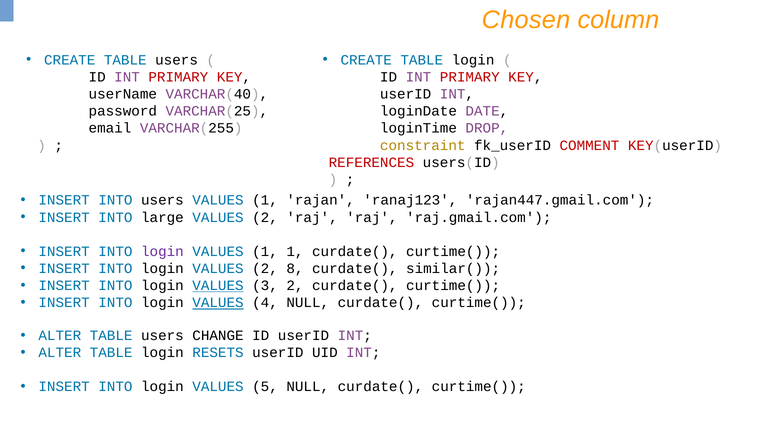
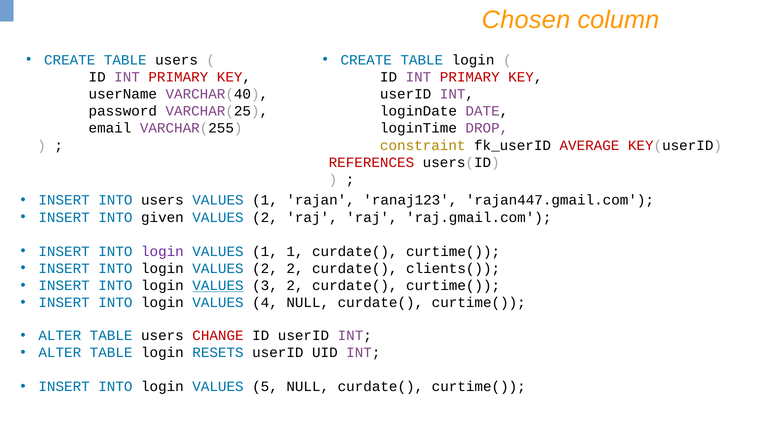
COMMENT: COMMENT -> AVERAGE (589, 145)
large: large -> given (162, 218)
2 8: 8 -> 2 (295, 269)
similar(: similar( -> clients( (453, 269)
VALUES underline: present -> none (218, 303)
CHANGE colour: black -> red (218, 336)
